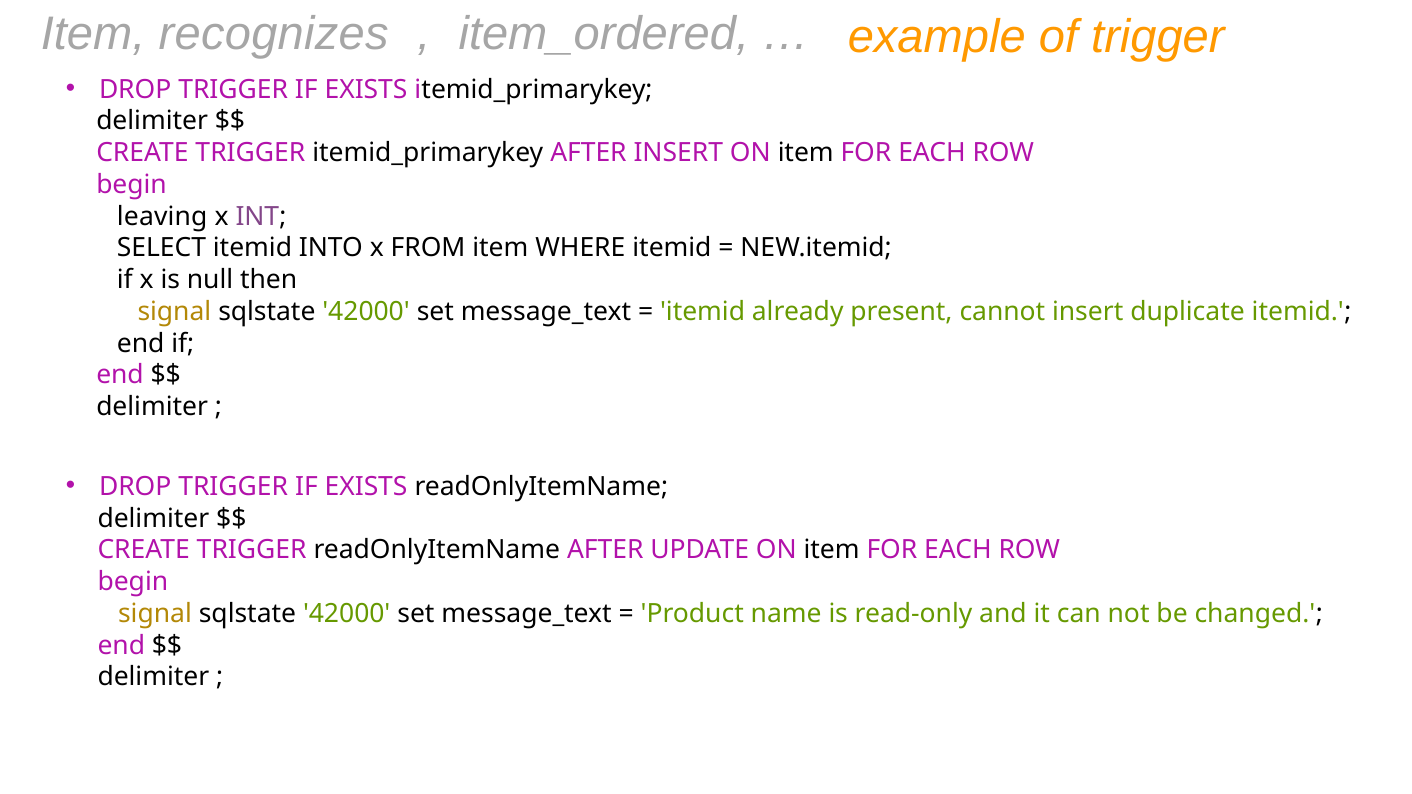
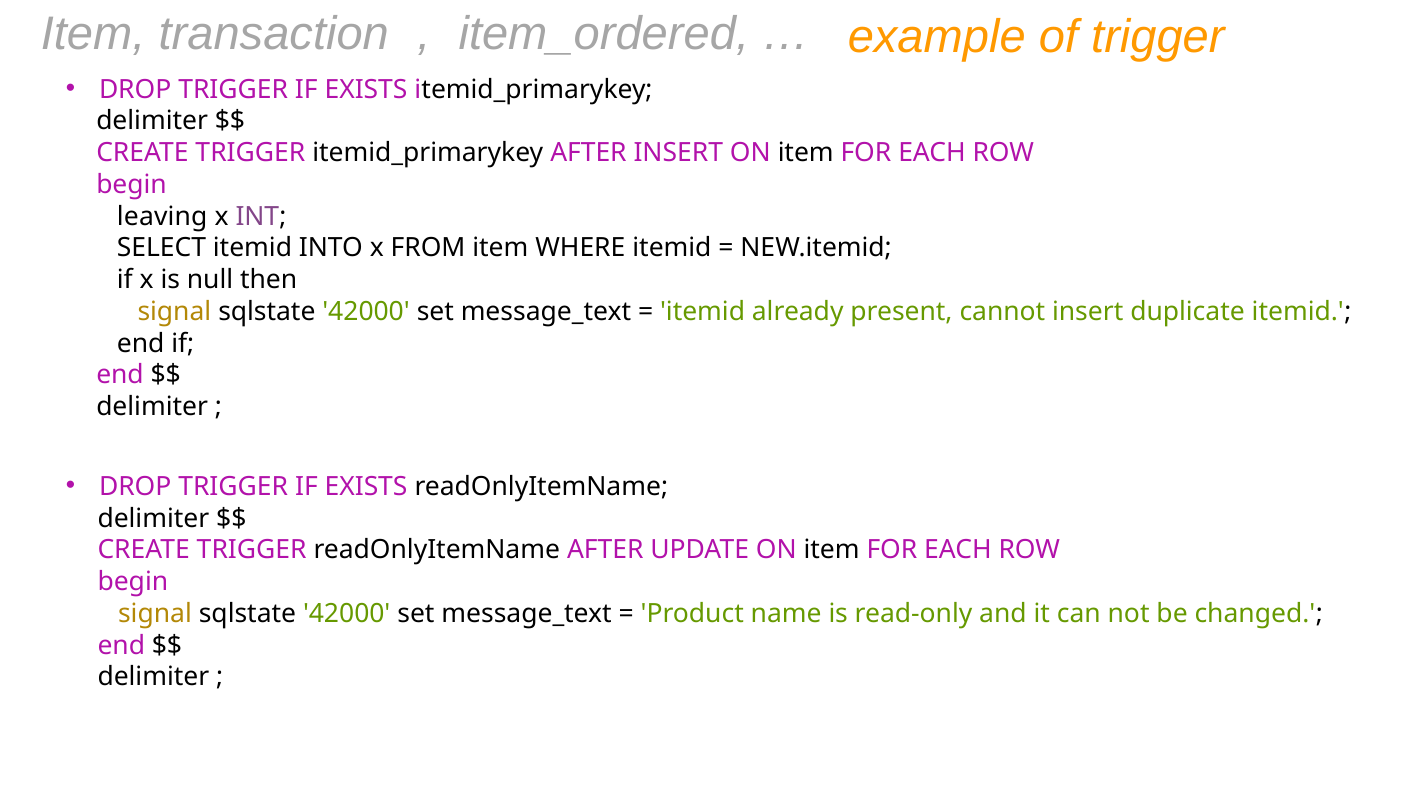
recognizes: recognizes -> transaction (274, 34)
